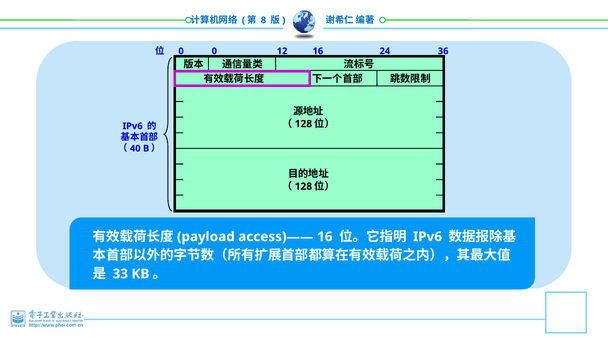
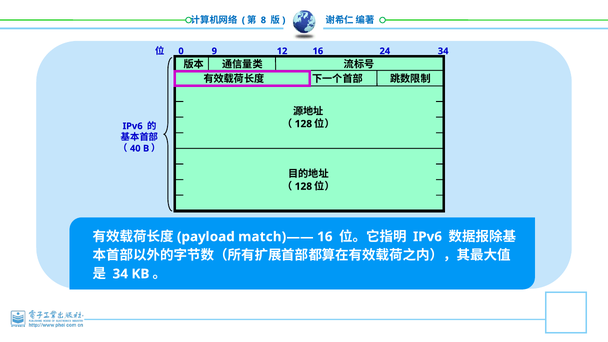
0 0: 0 -> 9 (214, 51)
16 36: 36 -> 34 (443, 51)
access)——: access)—— -> match)—— (276, 237)
33: 33 -> 34 (120, 274)
